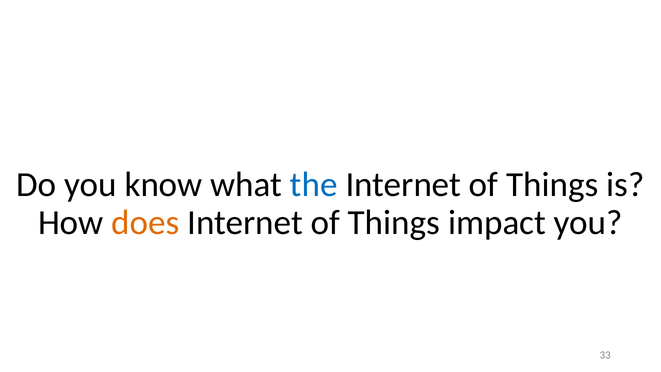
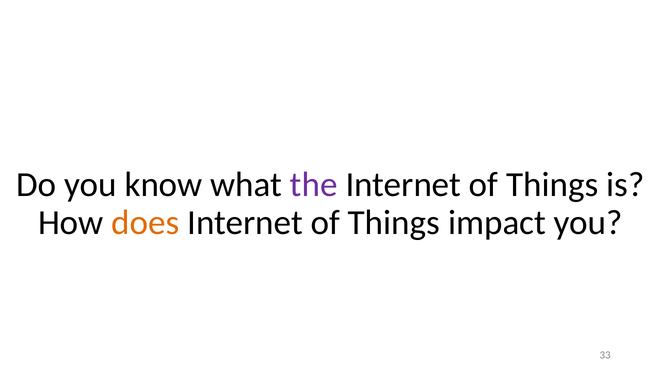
the colour: blue -> purple (314, 185)
